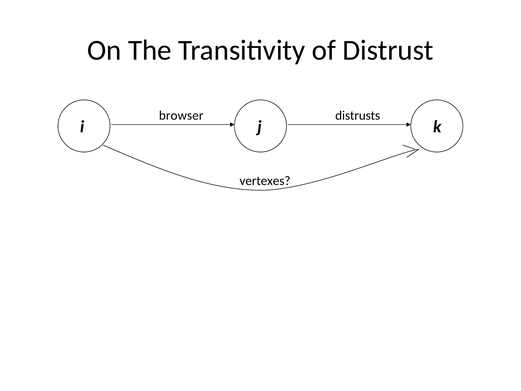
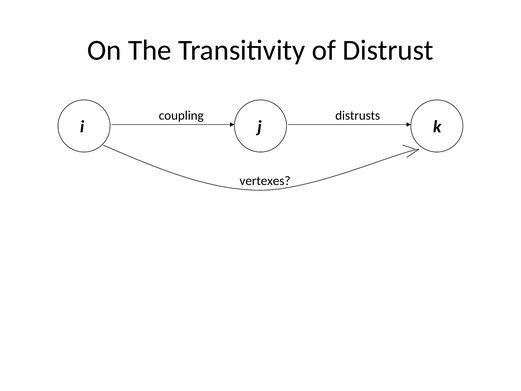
browser: browser -> coupling (181, 115)
